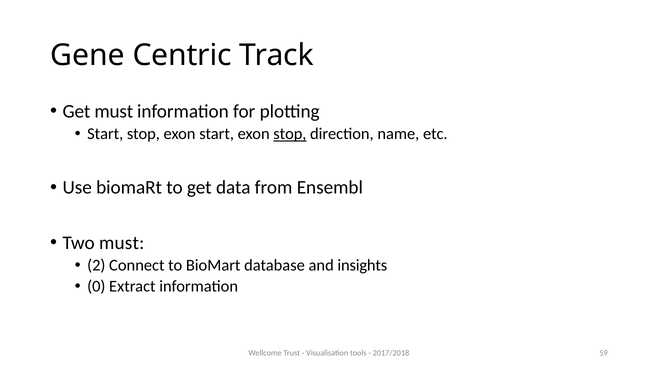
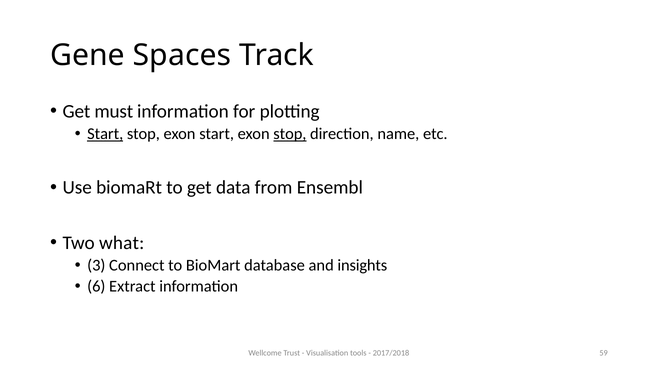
Centric: Centric -> Spaces (182, 55)
Start underline: none -> present (105, 134)
Two must: must -> what (122, 243)
2: 2 -> 3 (96, 265)
0: 0 -> 6 (96, 287)
